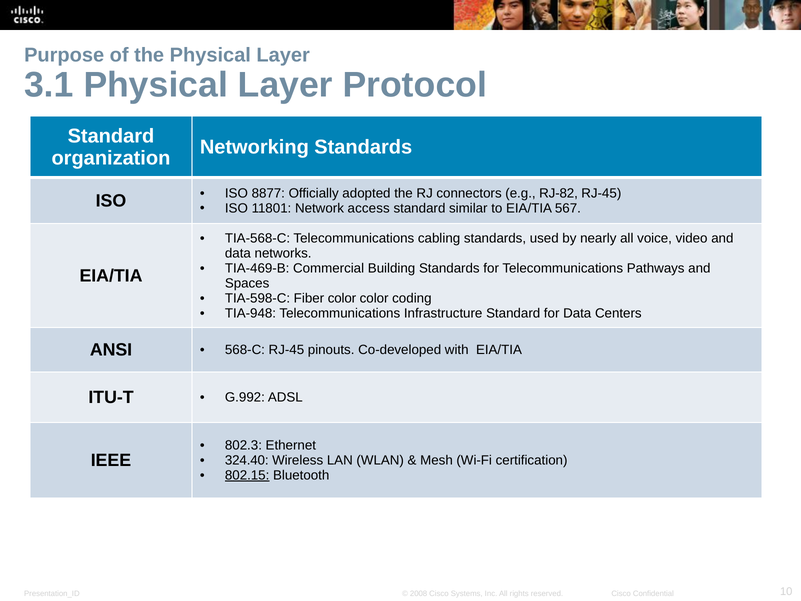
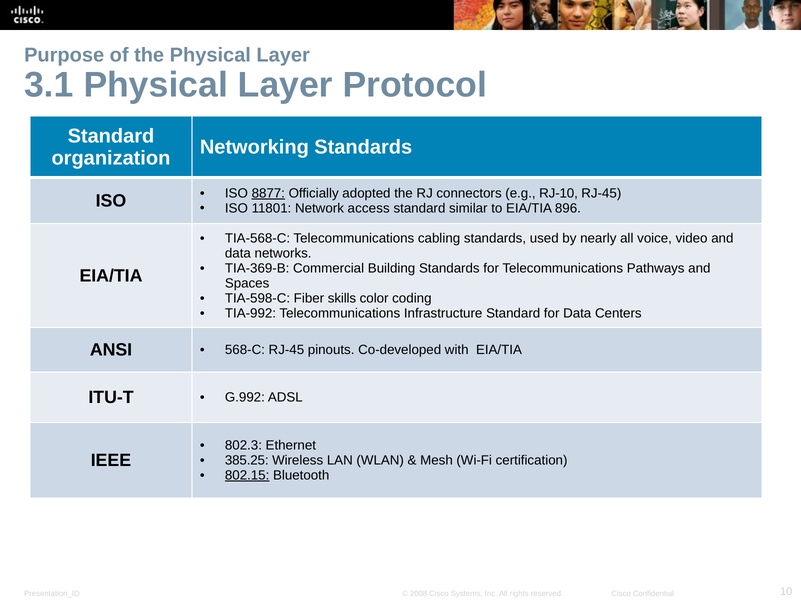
8877 underline: none -> present (268, 193)
RJ-82: RJ-82 -> RJ-10 (559, 193)
567: 567 -> 896 (568, 208)
TIA-469-B: TIA-469-B -> TIA-369-B (257, 268)
Fiber color: color -> skills (342, 298)
TIA-948: TIA-948 -> TIA-992 (250, 313)
324.40: 324.40 -> 385.25 (247, 460)
